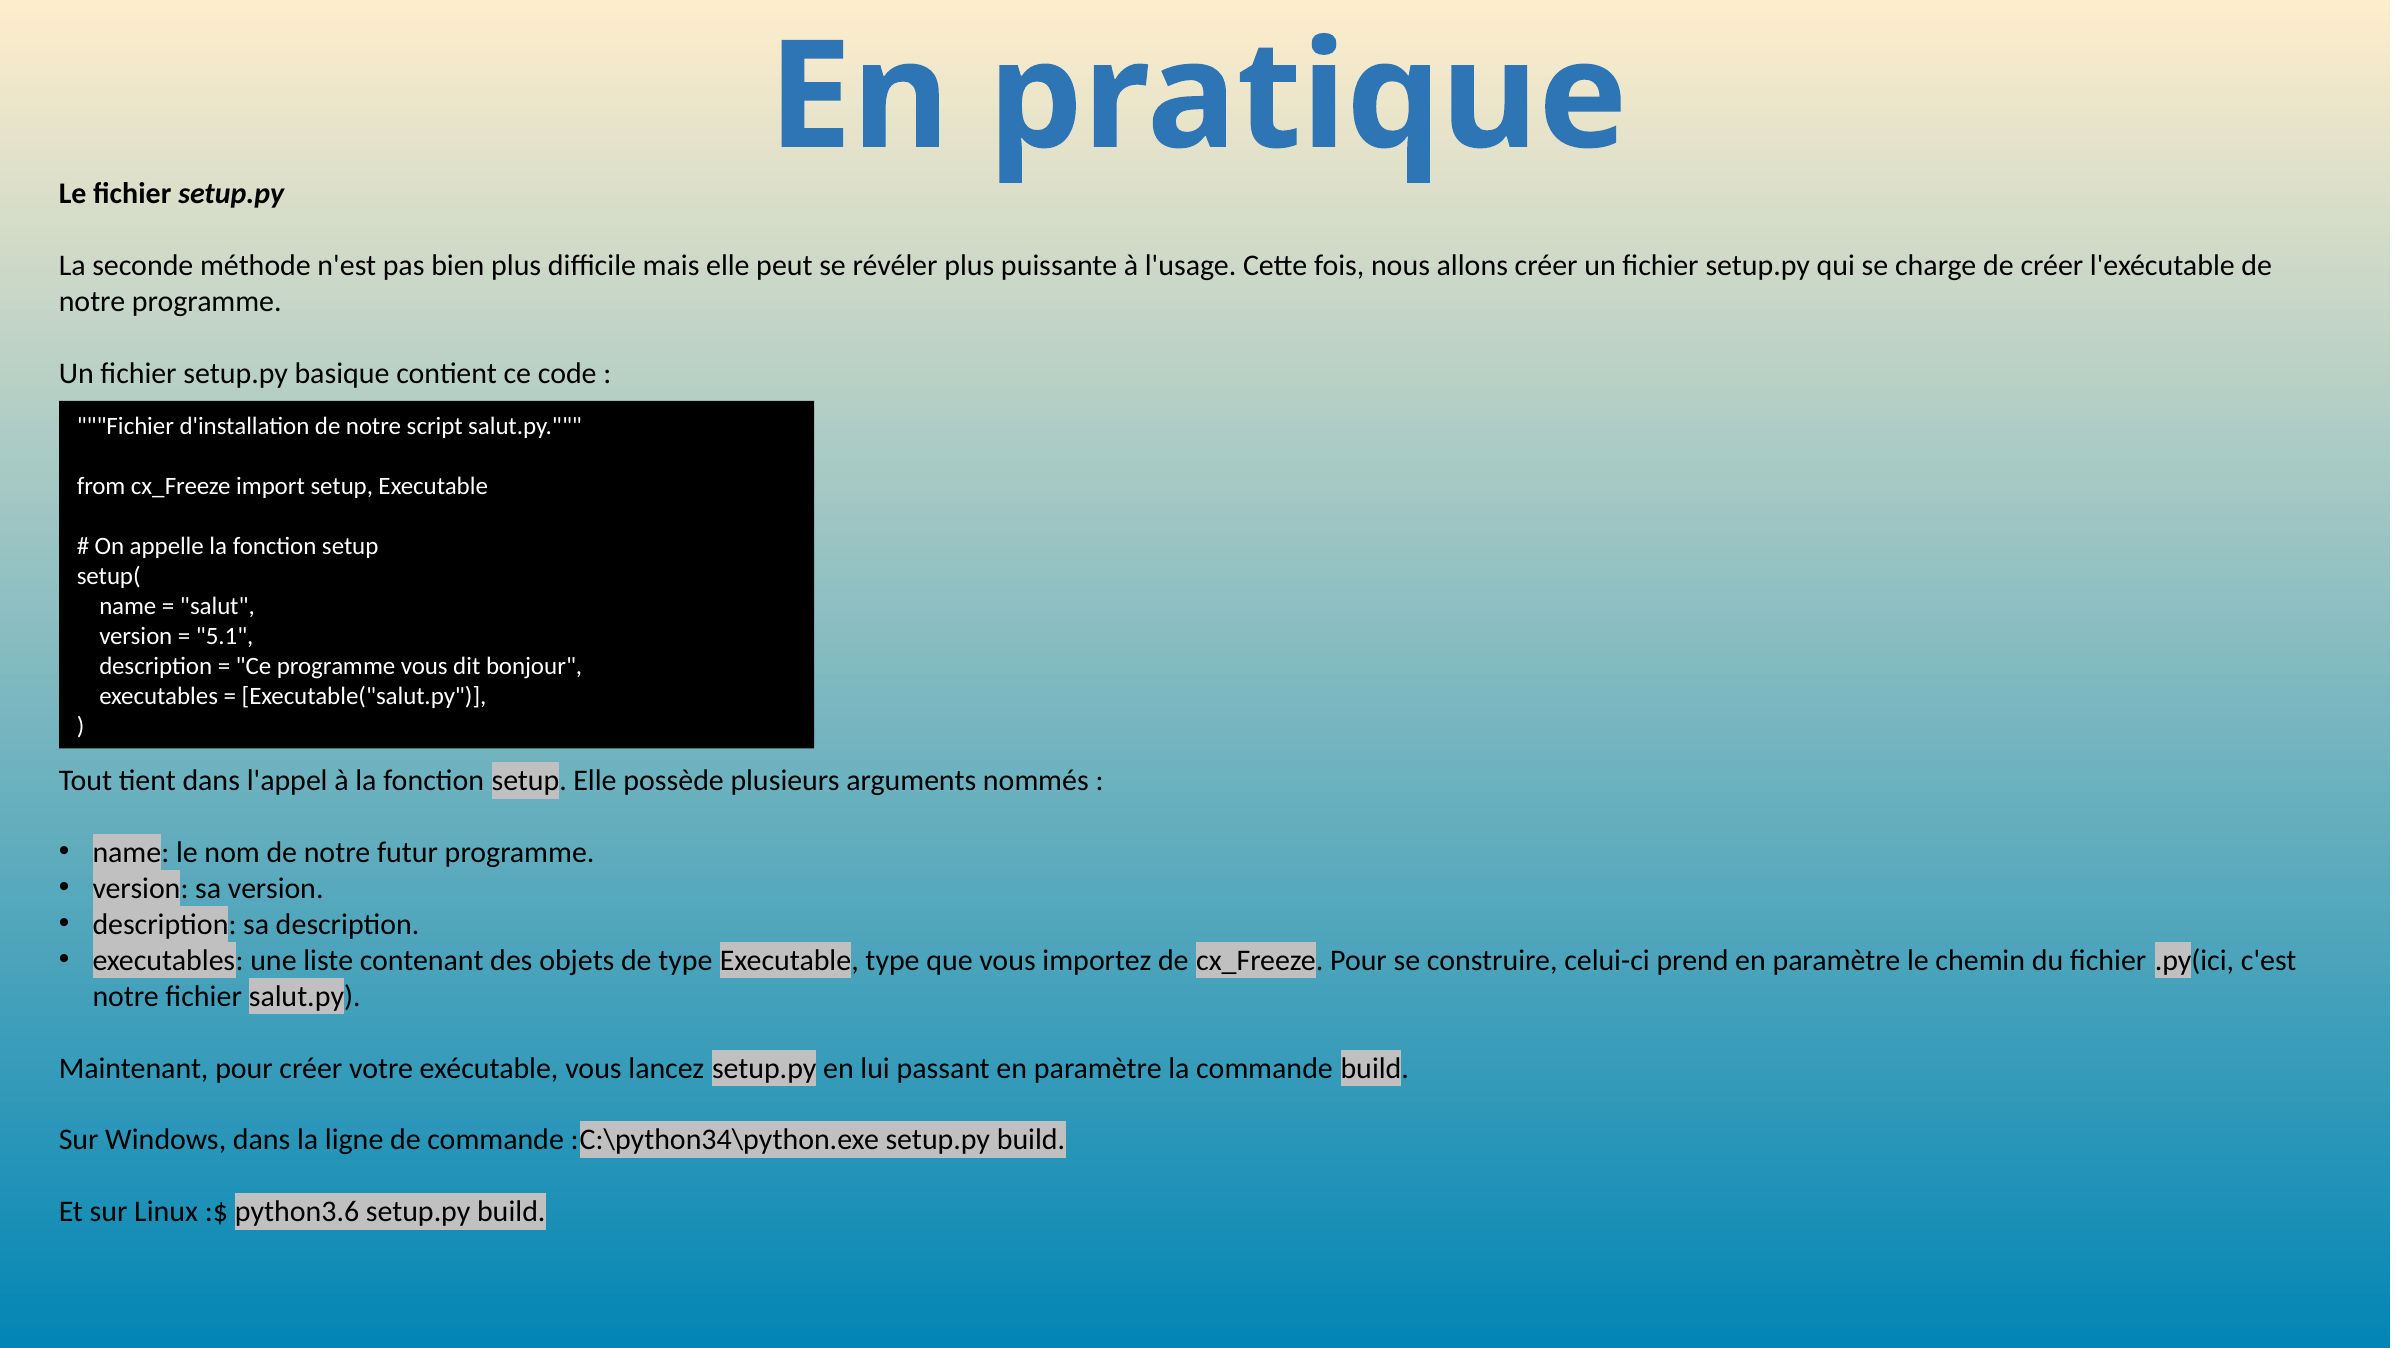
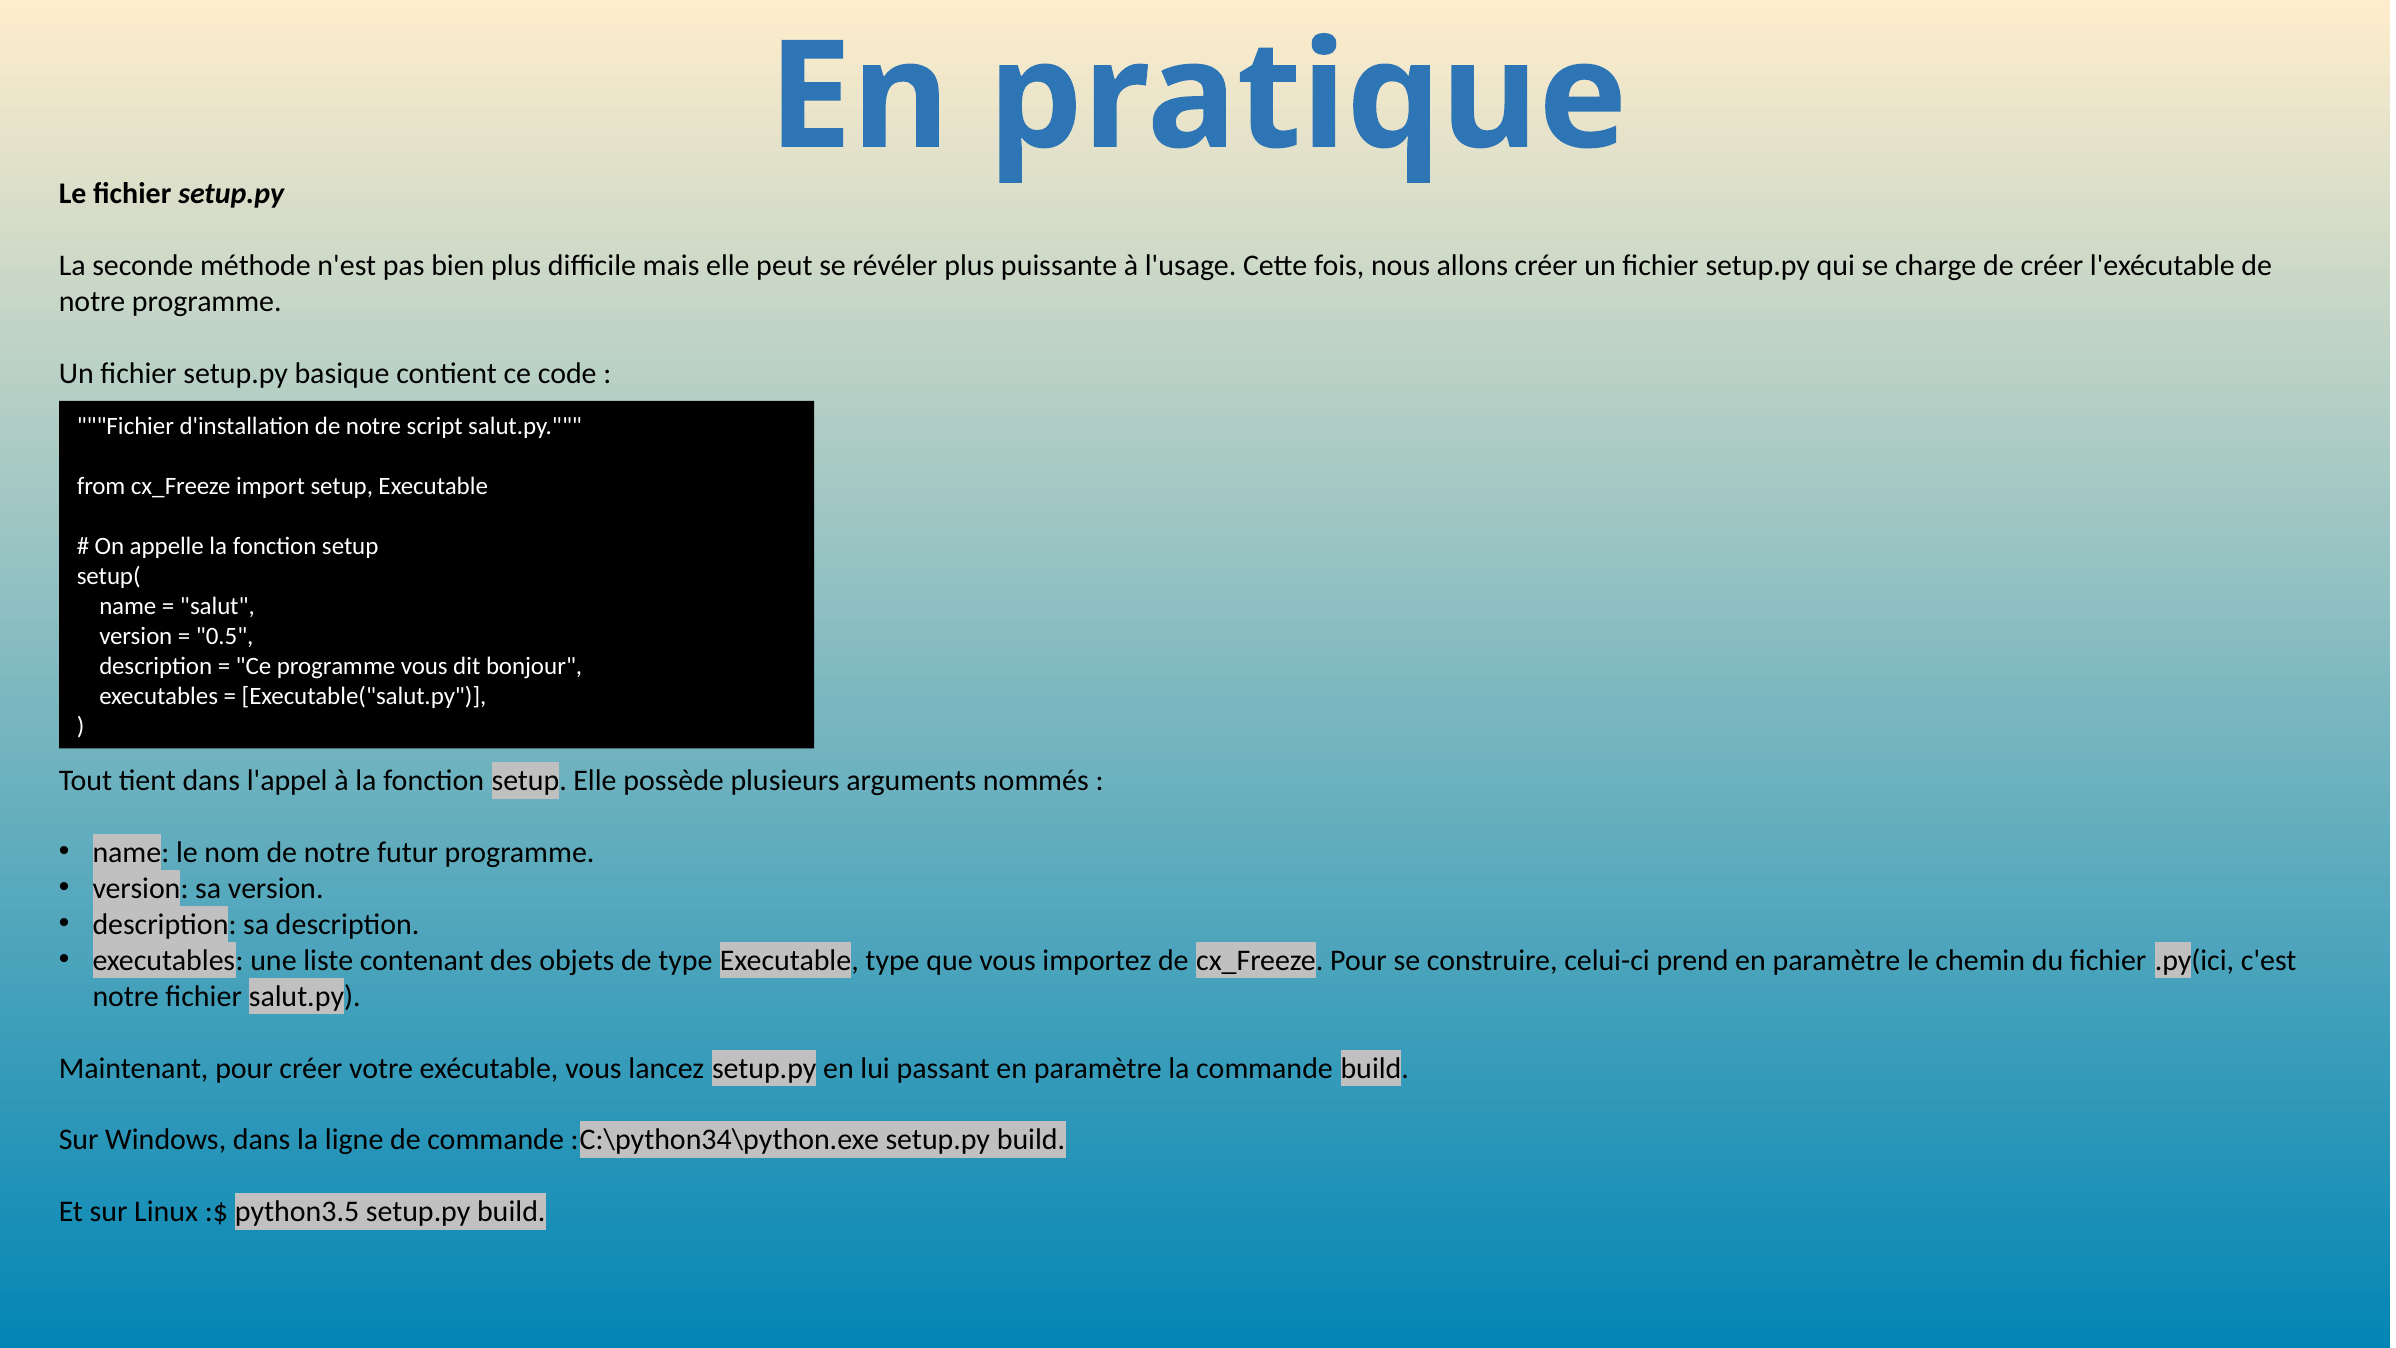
5.1: 5.1 -> 0.5 (225, 636)
python3.6: python3.6 -> python3.5 (297, 1212)
